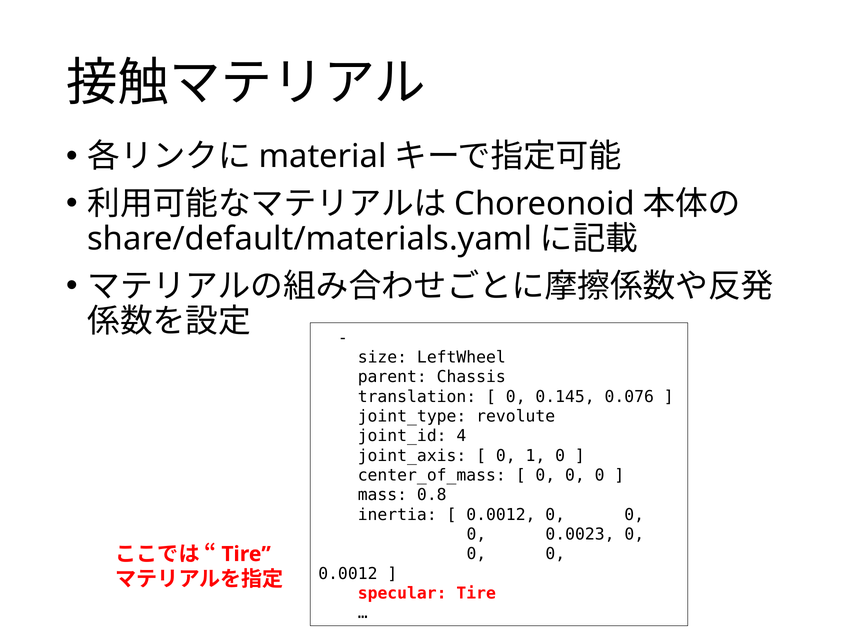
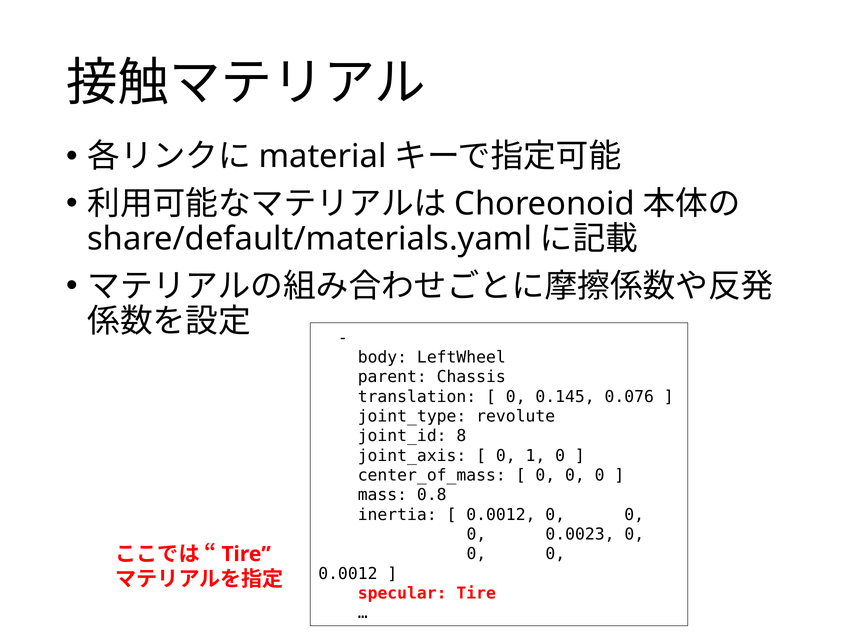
size: size -> body (382, 357)
4: 4 -> 8 (461, 436)
